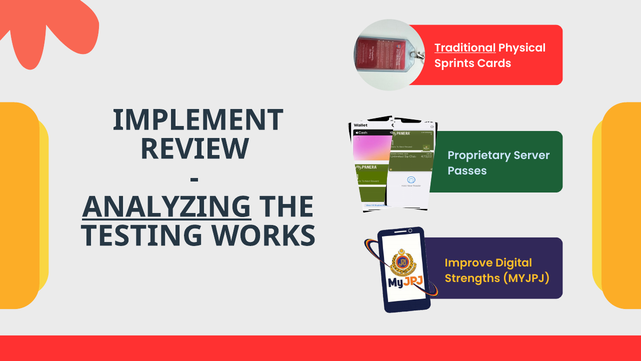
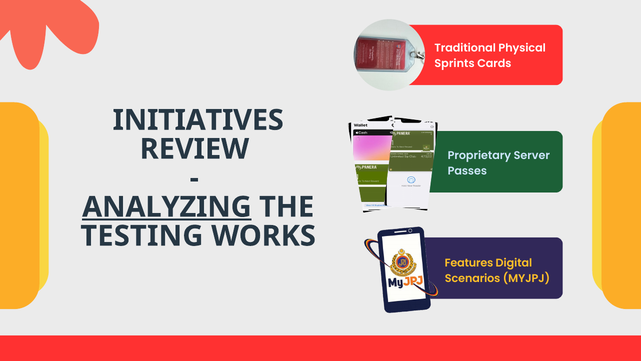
Traditional underline: present -> none (465, 48)
IMPLEMENT: IMPLEMENT -> INITIATIVES (198, 120)
Improve: Improve -> Features (469, 263)
Strengths: Strengths -> Scenarios (473, 278)
